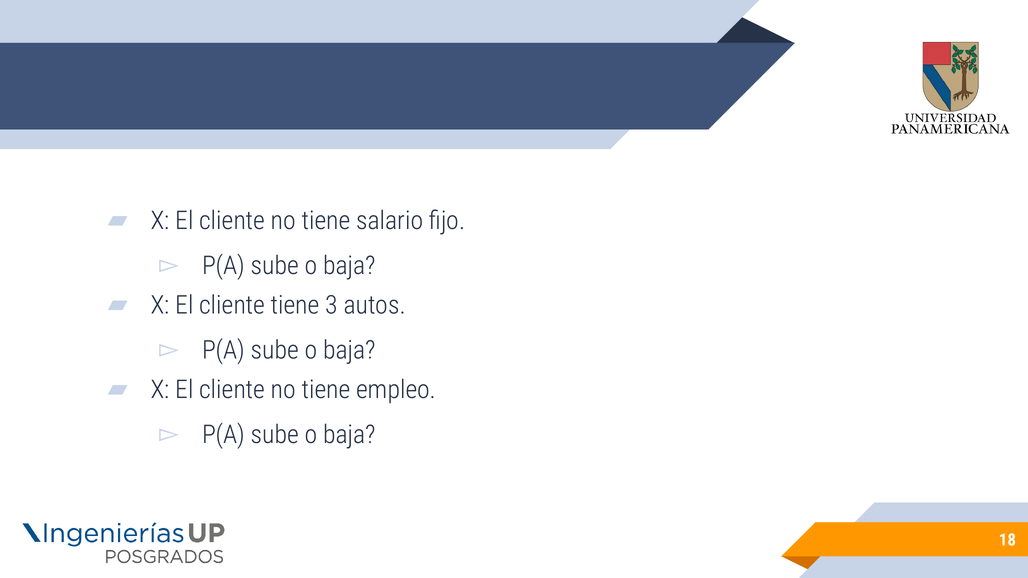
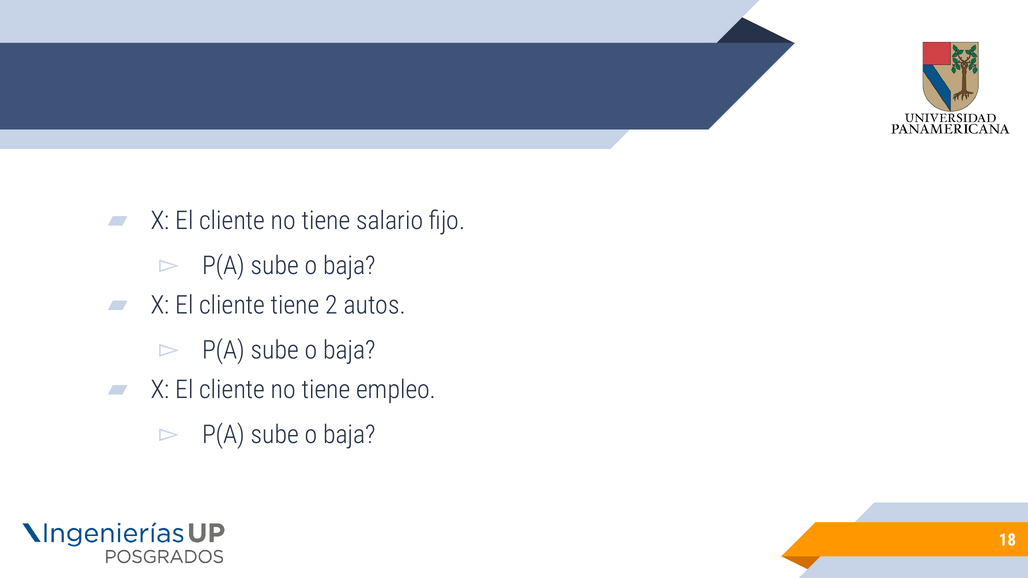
3: 3 -> 2 (332, 305)
